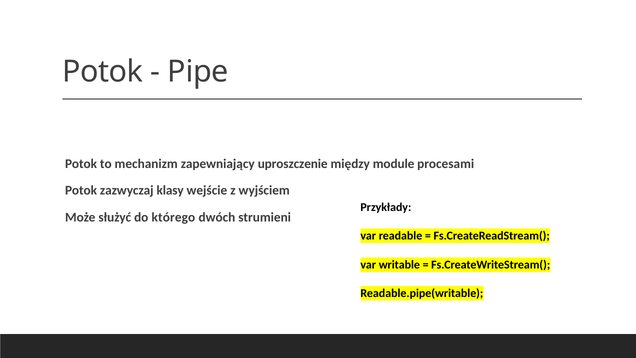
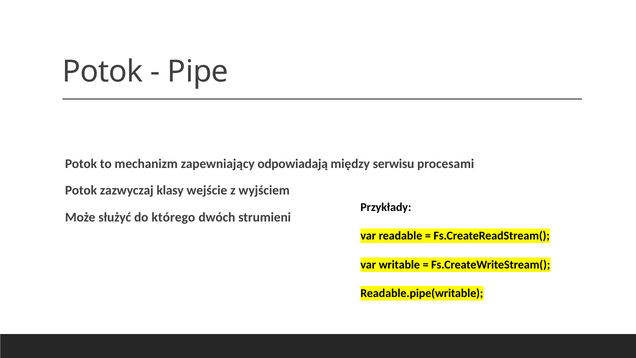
uproszczenie: uproszczenie -> odpowiadają (293, 164)
module: module -> serwisu (394, 164)
